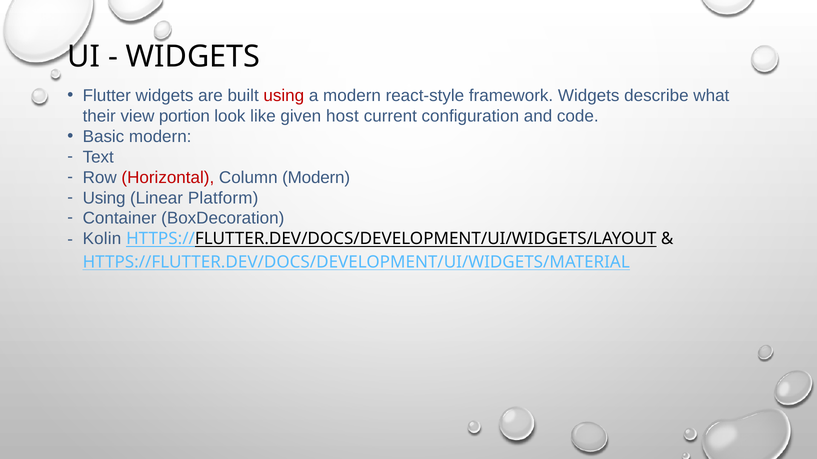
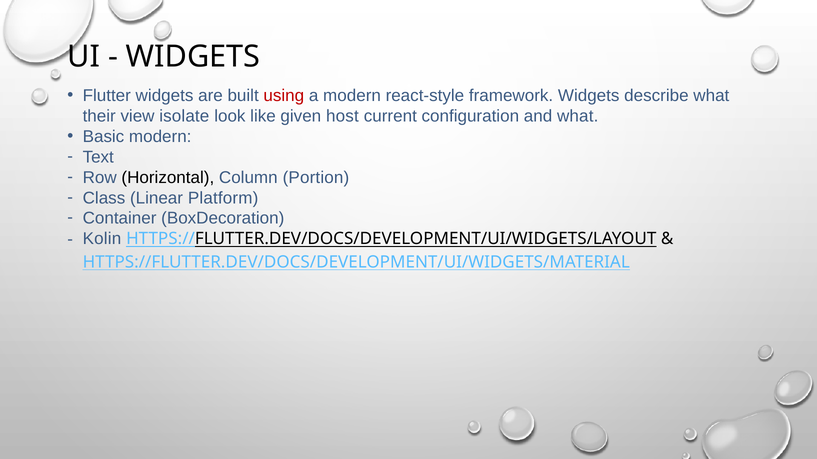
portion: portion -> isolate (184, 116)
and code: code -> what (578, 116)
Horizontal colour: red -> black (168, 178)
Column Modern: Modern -> Portion (316, 178)
Using: Using -> Class (104, 198)
